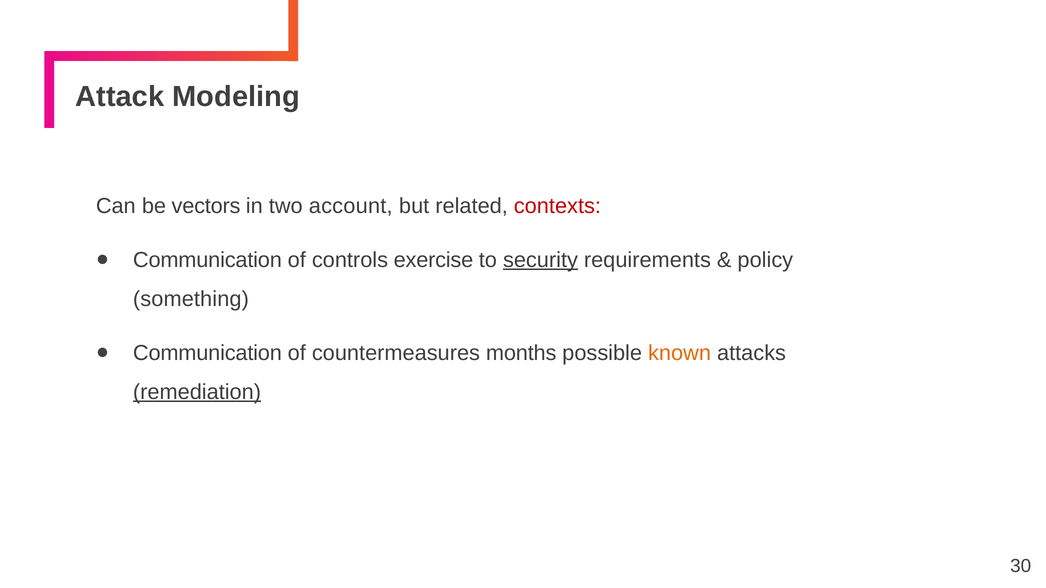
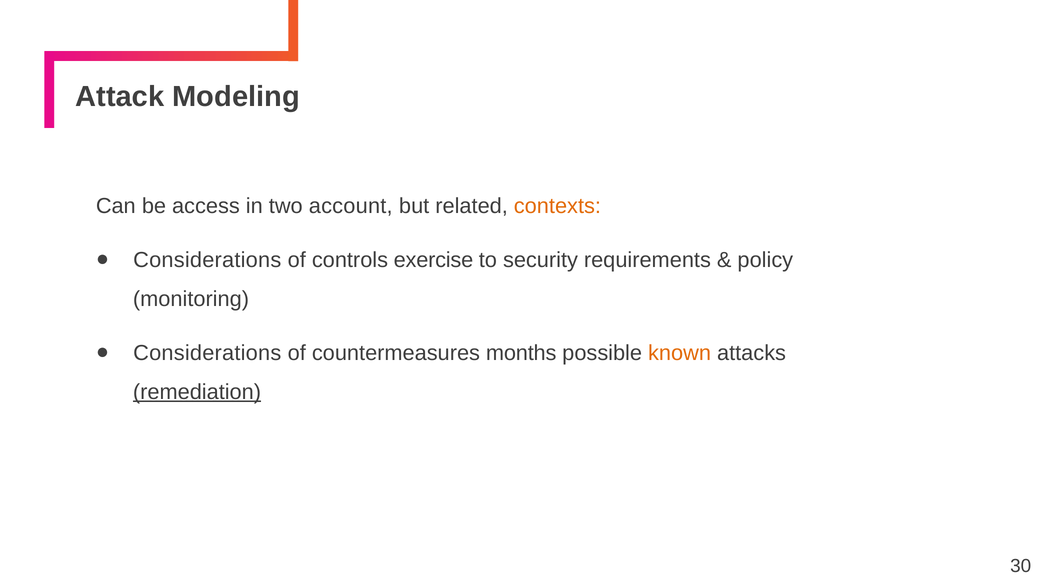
vectors: vectors -> access (206, 206)
contexts colour: red -> orange (557, 206)
Communication: Communication -> Considerations (207, 260)
security underline: present -> none (540, 260)
something: something -> monitoring (191, 299)
Communication: Communication -> Considerations (207, 353)
